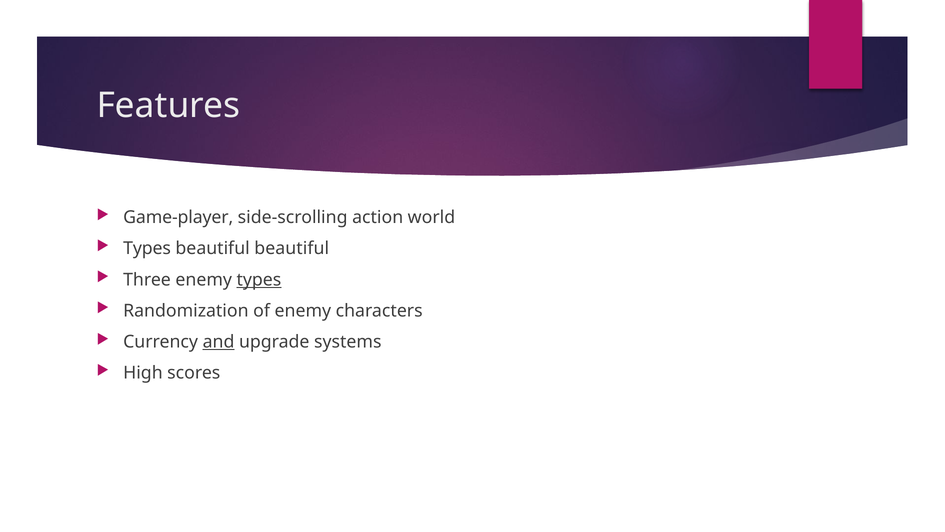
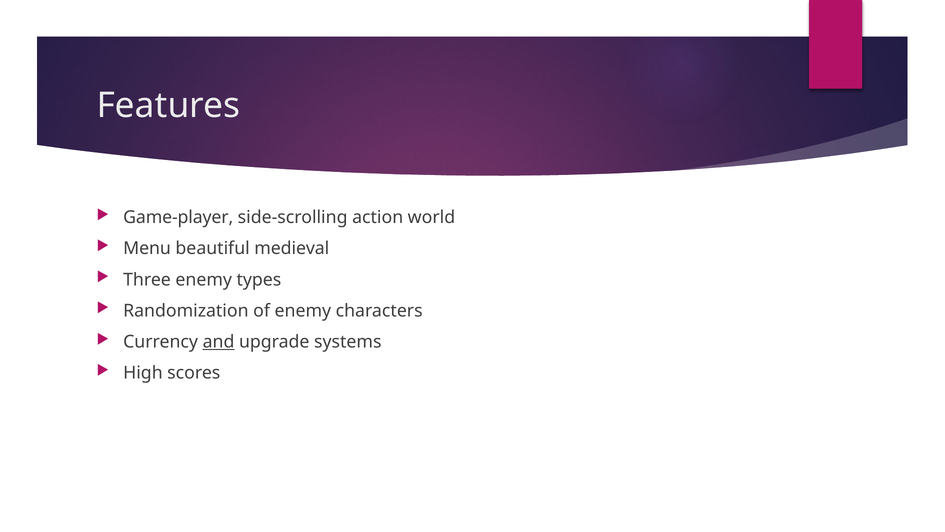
Types: Types -> Menu (147, 248)
beautiful beautiful: beautiful -> medieval (292, 248)
types underline: present -> none (259, 279)
